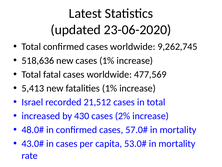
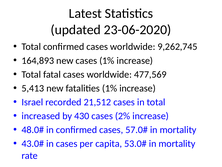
518,636: 518,636 -> 164,893 (38, 60)
